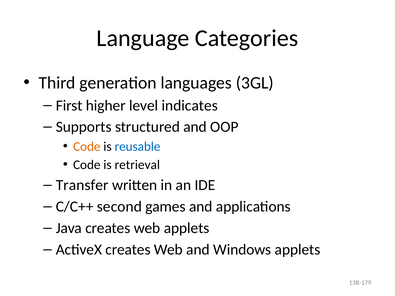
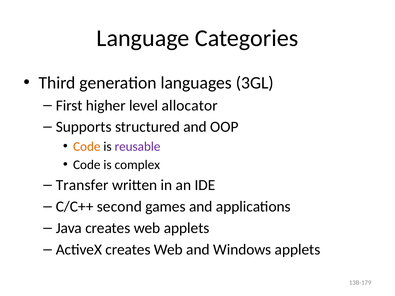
indicates: indicates -> allocator (190, 106)
reusable colour: blue -> purple (137, 147)
retrieval: retrieval -> complex (137, 165)
